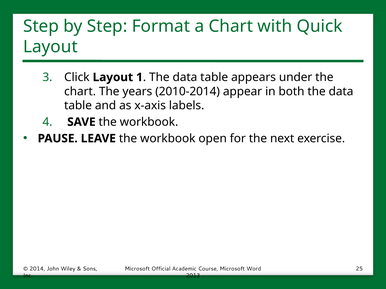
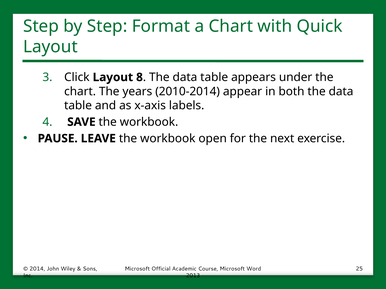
1: 1 -> 8 (139, 77)
